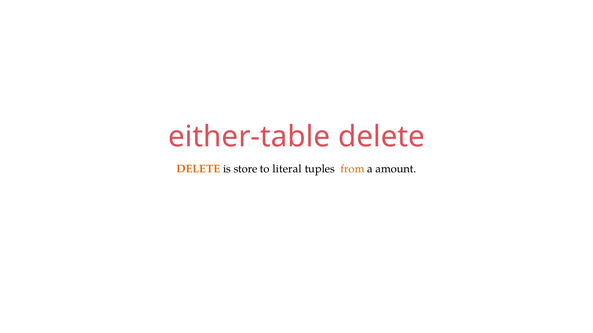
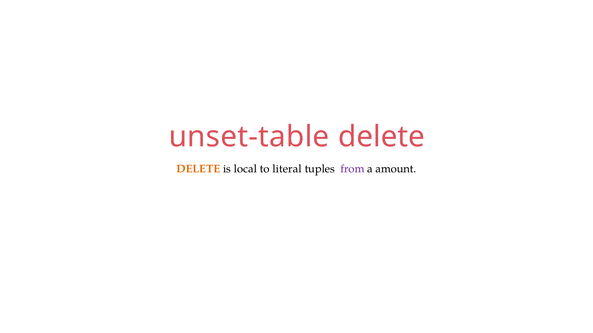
either-table: either-table -> unset-table (249, 137)
store: store -> local (245, 169)
from colour: orange -> purple (353, 169)
